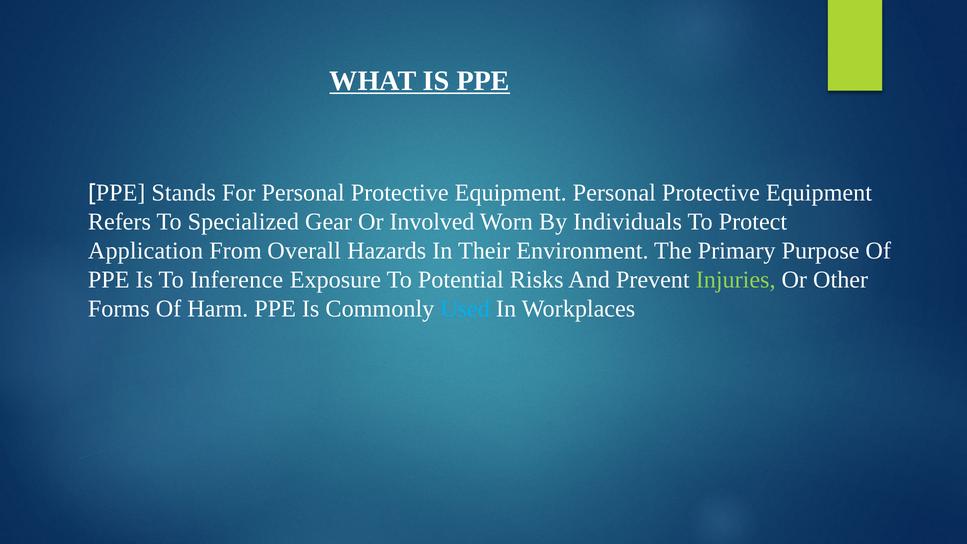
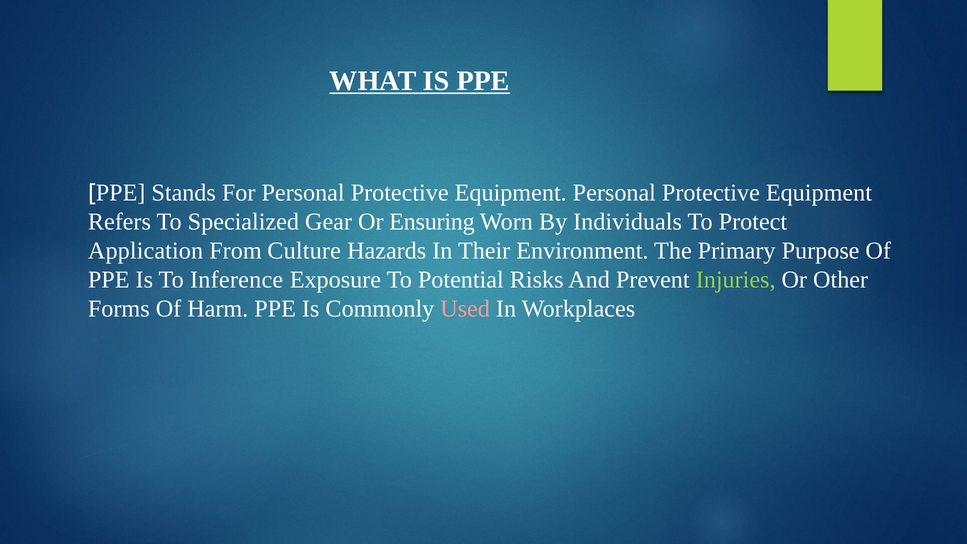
Involved: Involved -> Ensuring (432, 222)
Overall: Overall -> Culture (304, 251)
Used colour: light blue -> pink (465, 309)
